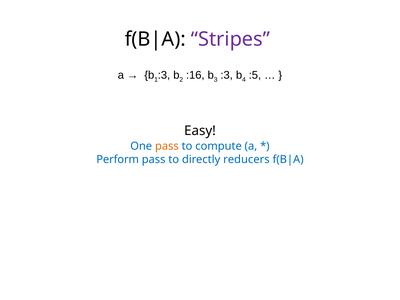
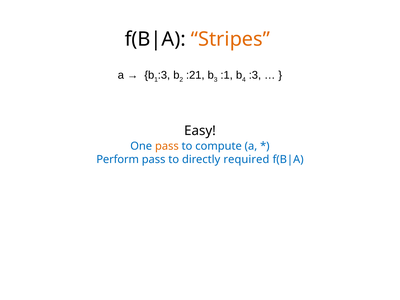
Stripes colour: purple -> orange (230, 39)
:16: :16 -> :21 (195, 75)
:3: :3 -> :1 (227, 75)
:5: :5 -> :3 (255, 75)
reducers: reducers -> required (246, 159)
